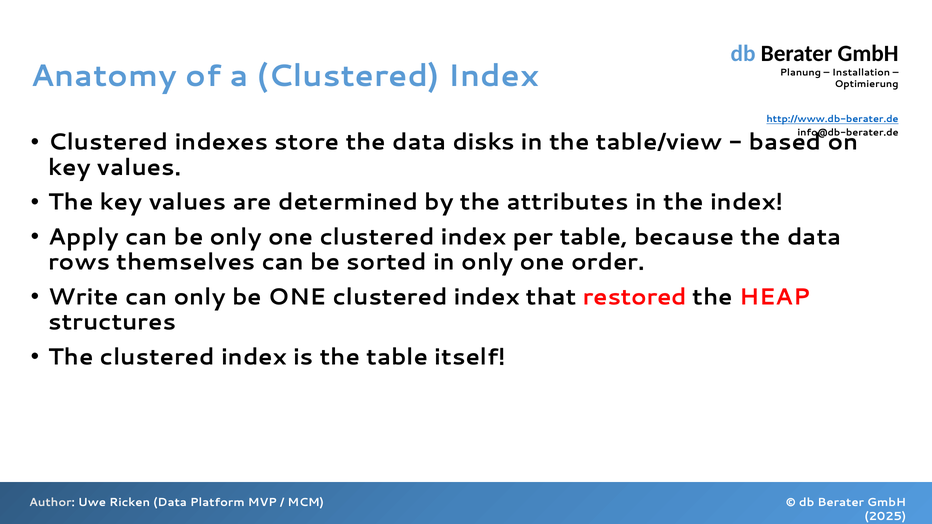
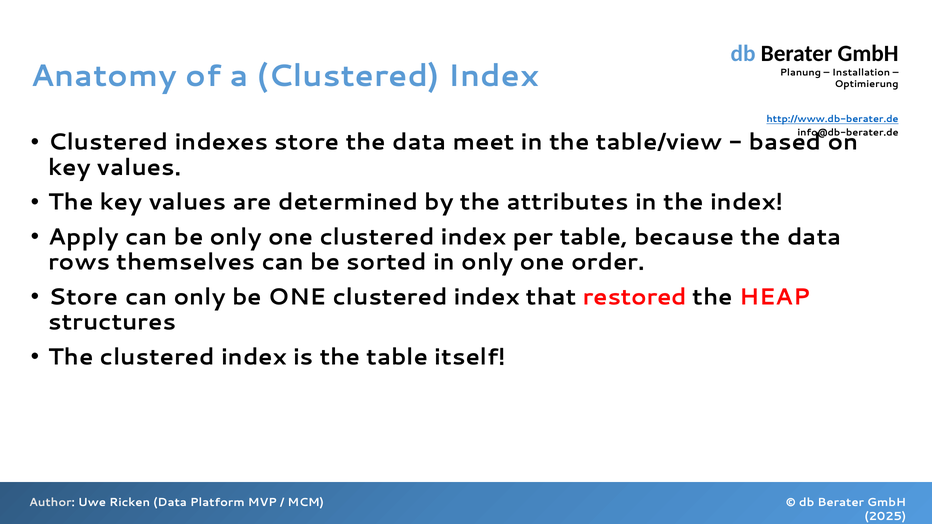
disks: disks -> meet (484, 142)
Write: Write -> Store (83, 297)
